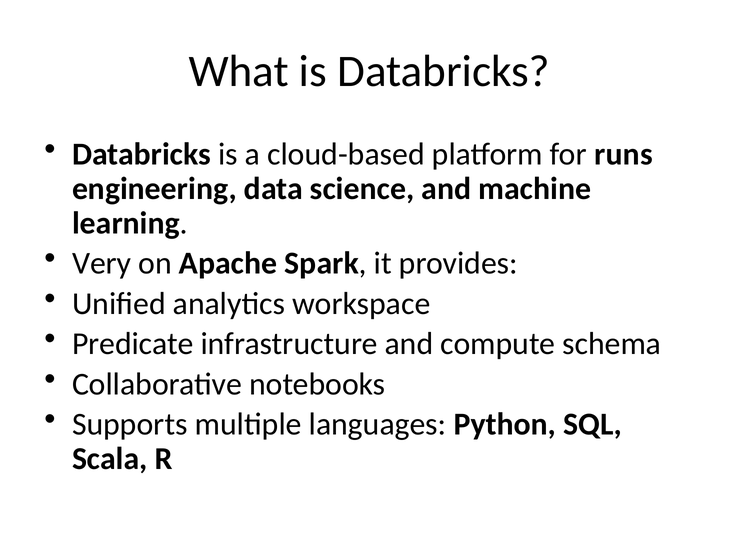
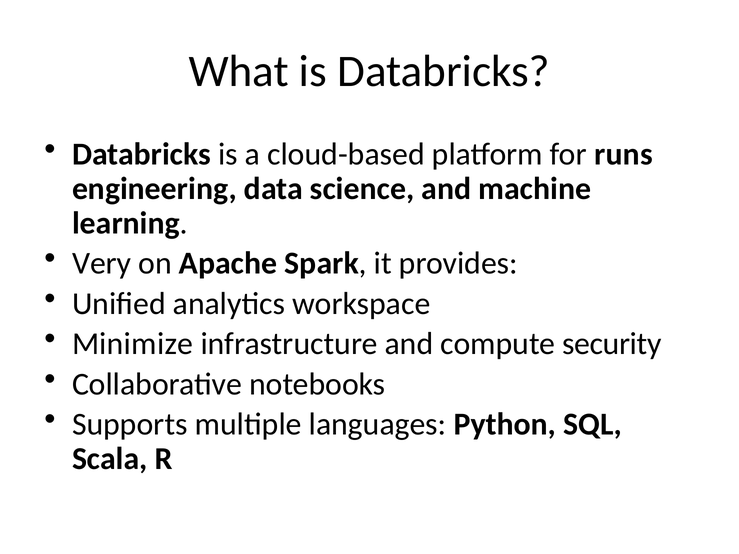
Predicate: Predicate -> Minimize (133, 344)
schema: schema -> security (612, 344)
